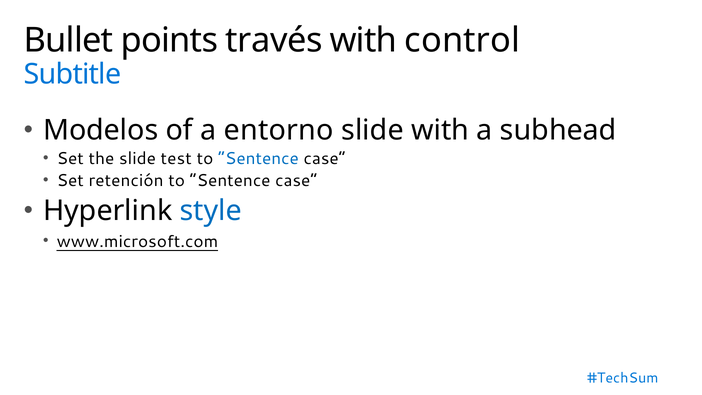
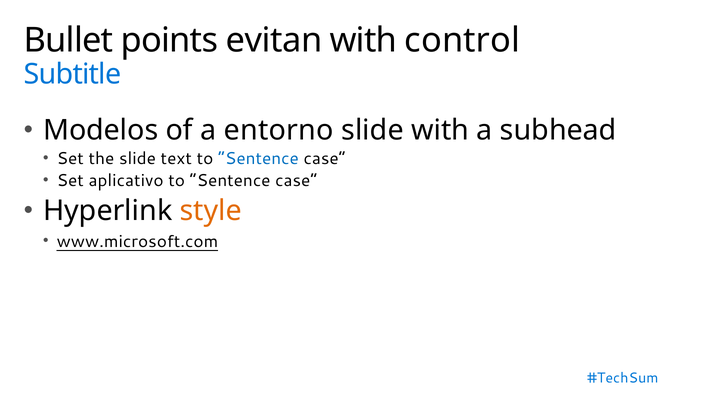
través: través -> evitan (274, 40)
test: test -> text (176, 158)
retención: retención -> aplicativo (126, 180)
style colour: blue -> orange (211, 211)
